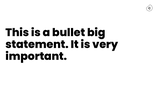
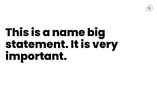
bullet: bullet -> name (69, 32)
